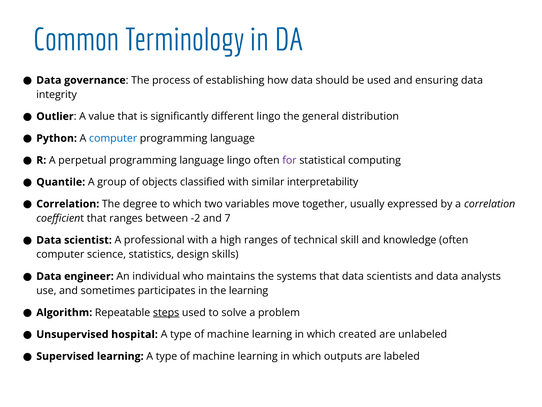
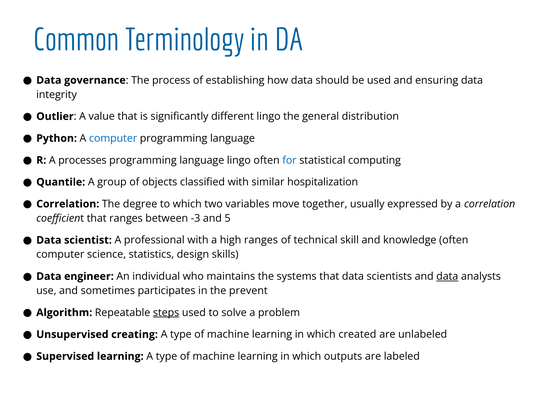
perpetual: perpetual -> processes (82, 160)
for colour: purple -> blue (289, 160)
interpretability: interpretability -> hospitalization (323, 182)
-2: -2 -> -3 (196, 218)
7: 7 -> 5 (228, 218)
data underline: none -> present (447, 276)
the learning: learning -> prevent (248, 290)
hospital: hospital -> creating (135, 334)
